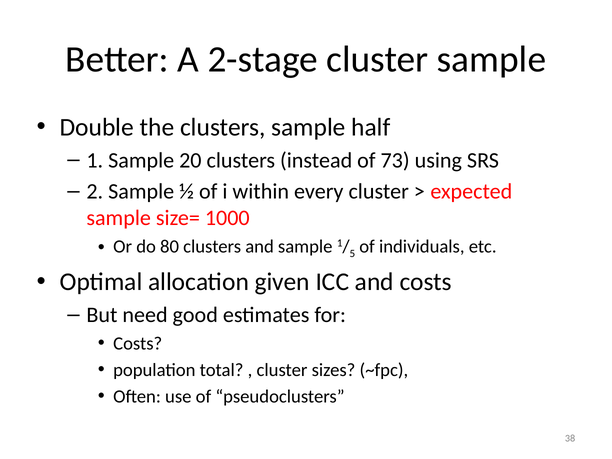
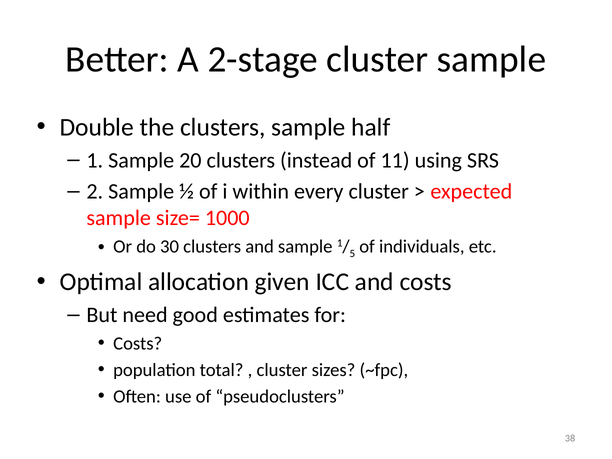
73: 73 -> 11 (395, 160)
80: 80 -> 30 (170, 246)
